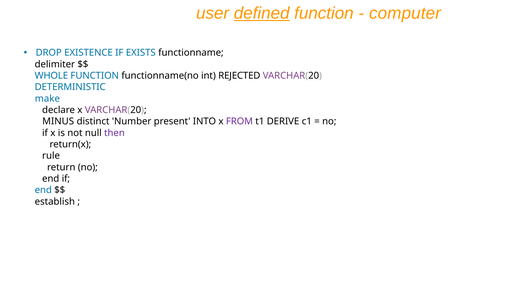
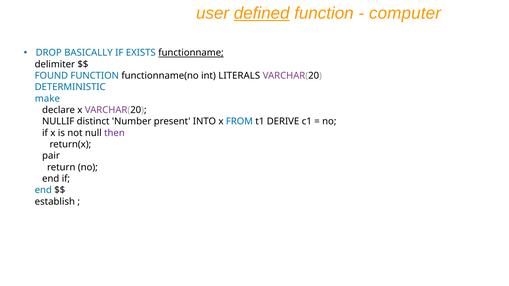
EXISTENCE: EXISTENCE -> BASICALLY (88, 53)
functionname underline: none -> present (191, 53)
WHOLE: WHOLE -> FOUND (51, 76)
REJECTED: REJECTED -> LITERALS (239, 76)
MINUS: MINUS -> NULLIF (58, 122)
FROM colour: purple -> blue (239, 122)
rule: rule -> pair (51, 156)
